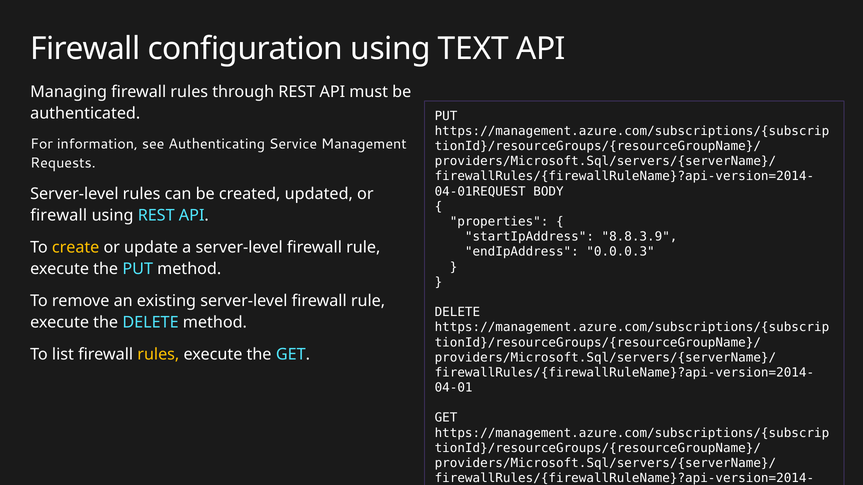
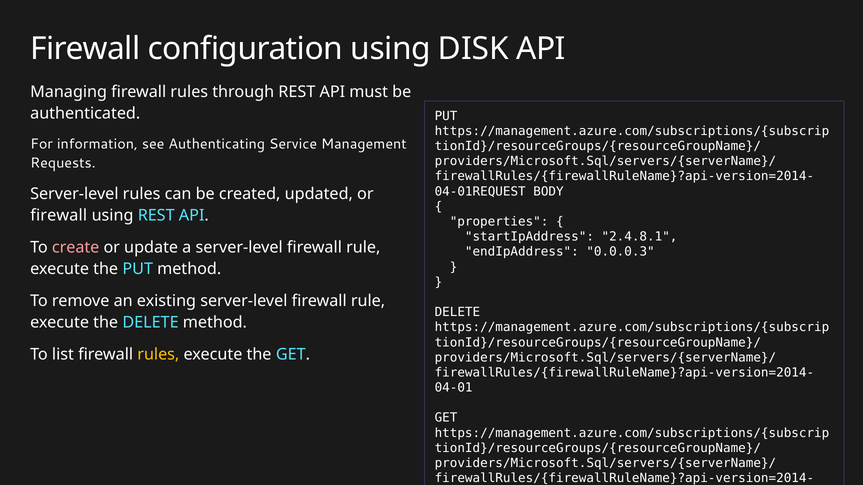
TEXT: TEXT -> DISK (473, 49)
8.8.3.9: 8.8.3.9 -> 2.4.8.1 (639, 237)
create colour: yellow -> pink (76, 248)
